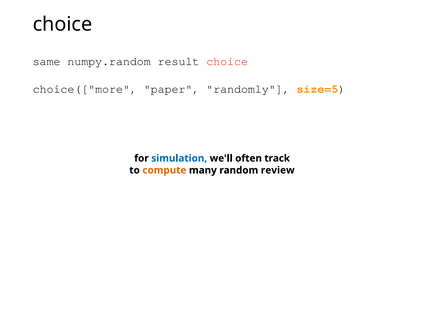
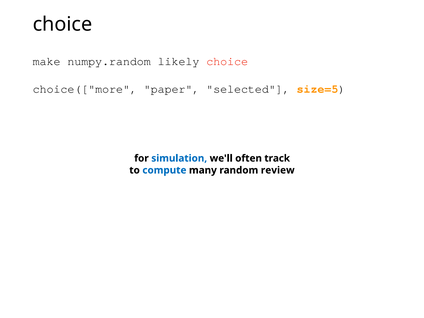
same: same -> make (47, 61)
result: result -> likely (179, 61)
randomly: randomly -> selected (248, 89)
compute colour: orange -> blue (164, 170)
